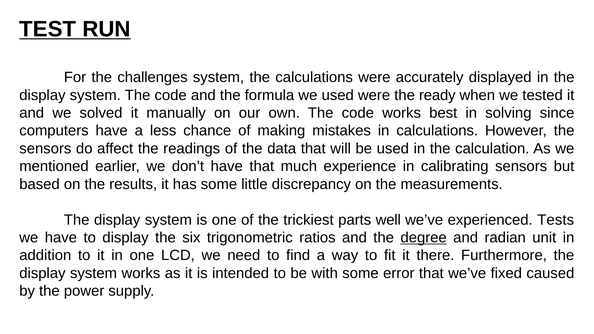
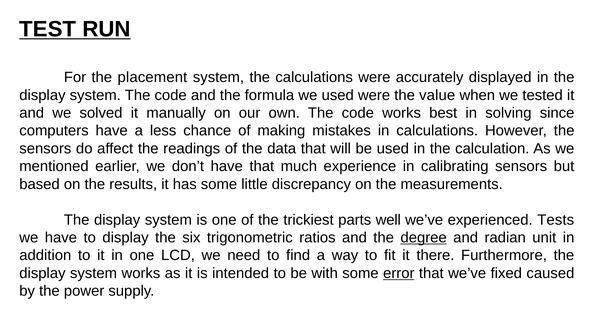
challenges: challenges -> placement (152, 77)
ready: ready -> value (437, 95)
error underline: none -> present (399, 273)
